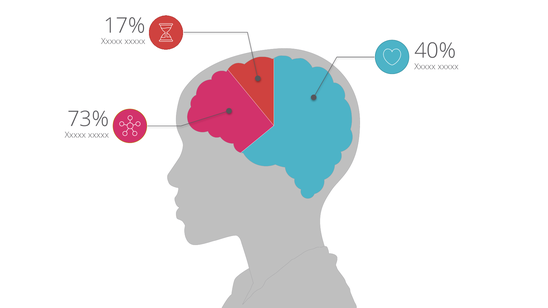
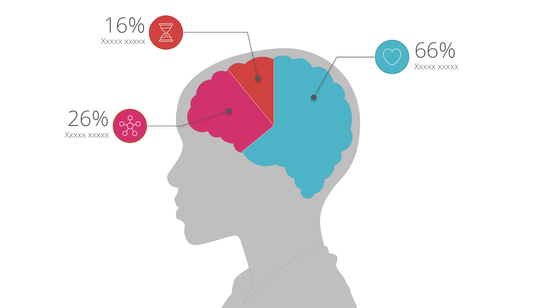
17%: 17% -> 16% (125, 26)
40%: 40% -> 66% (435, 51)
73%: 73% -> 26% (88, 119)
